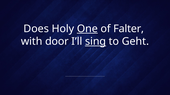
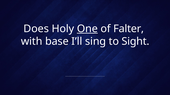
door: door -> base (57, 42)
sing underline: present -> none (96, 42)
Geht: Geht -> Sight (135, 42)
